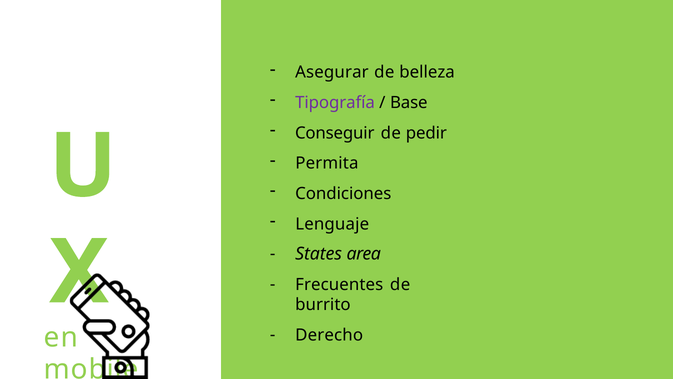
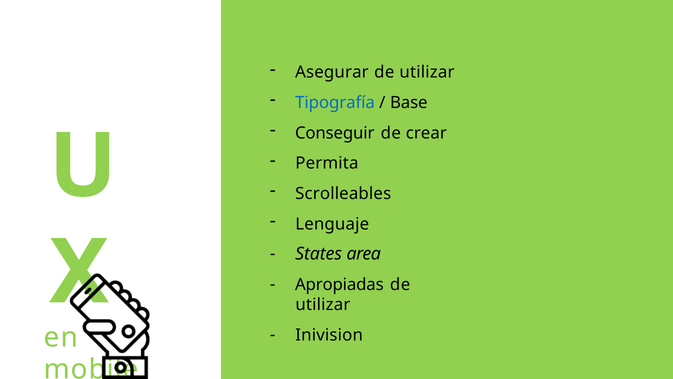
belleza: belleza -> utilizar (427, 72)
Tipografía colour: purple -> blue (335, 103)
pedir: pedir -> crear (426, 133)
Condiciones: Condiciones -> Scrolleables (343, 193)
Frecuentes: Frecuentes -> Apropiadas (339, 284)
burrito: burrito -> utilizar (323, 305)
Derecho: Derecho -> Inivision (329, 335)
